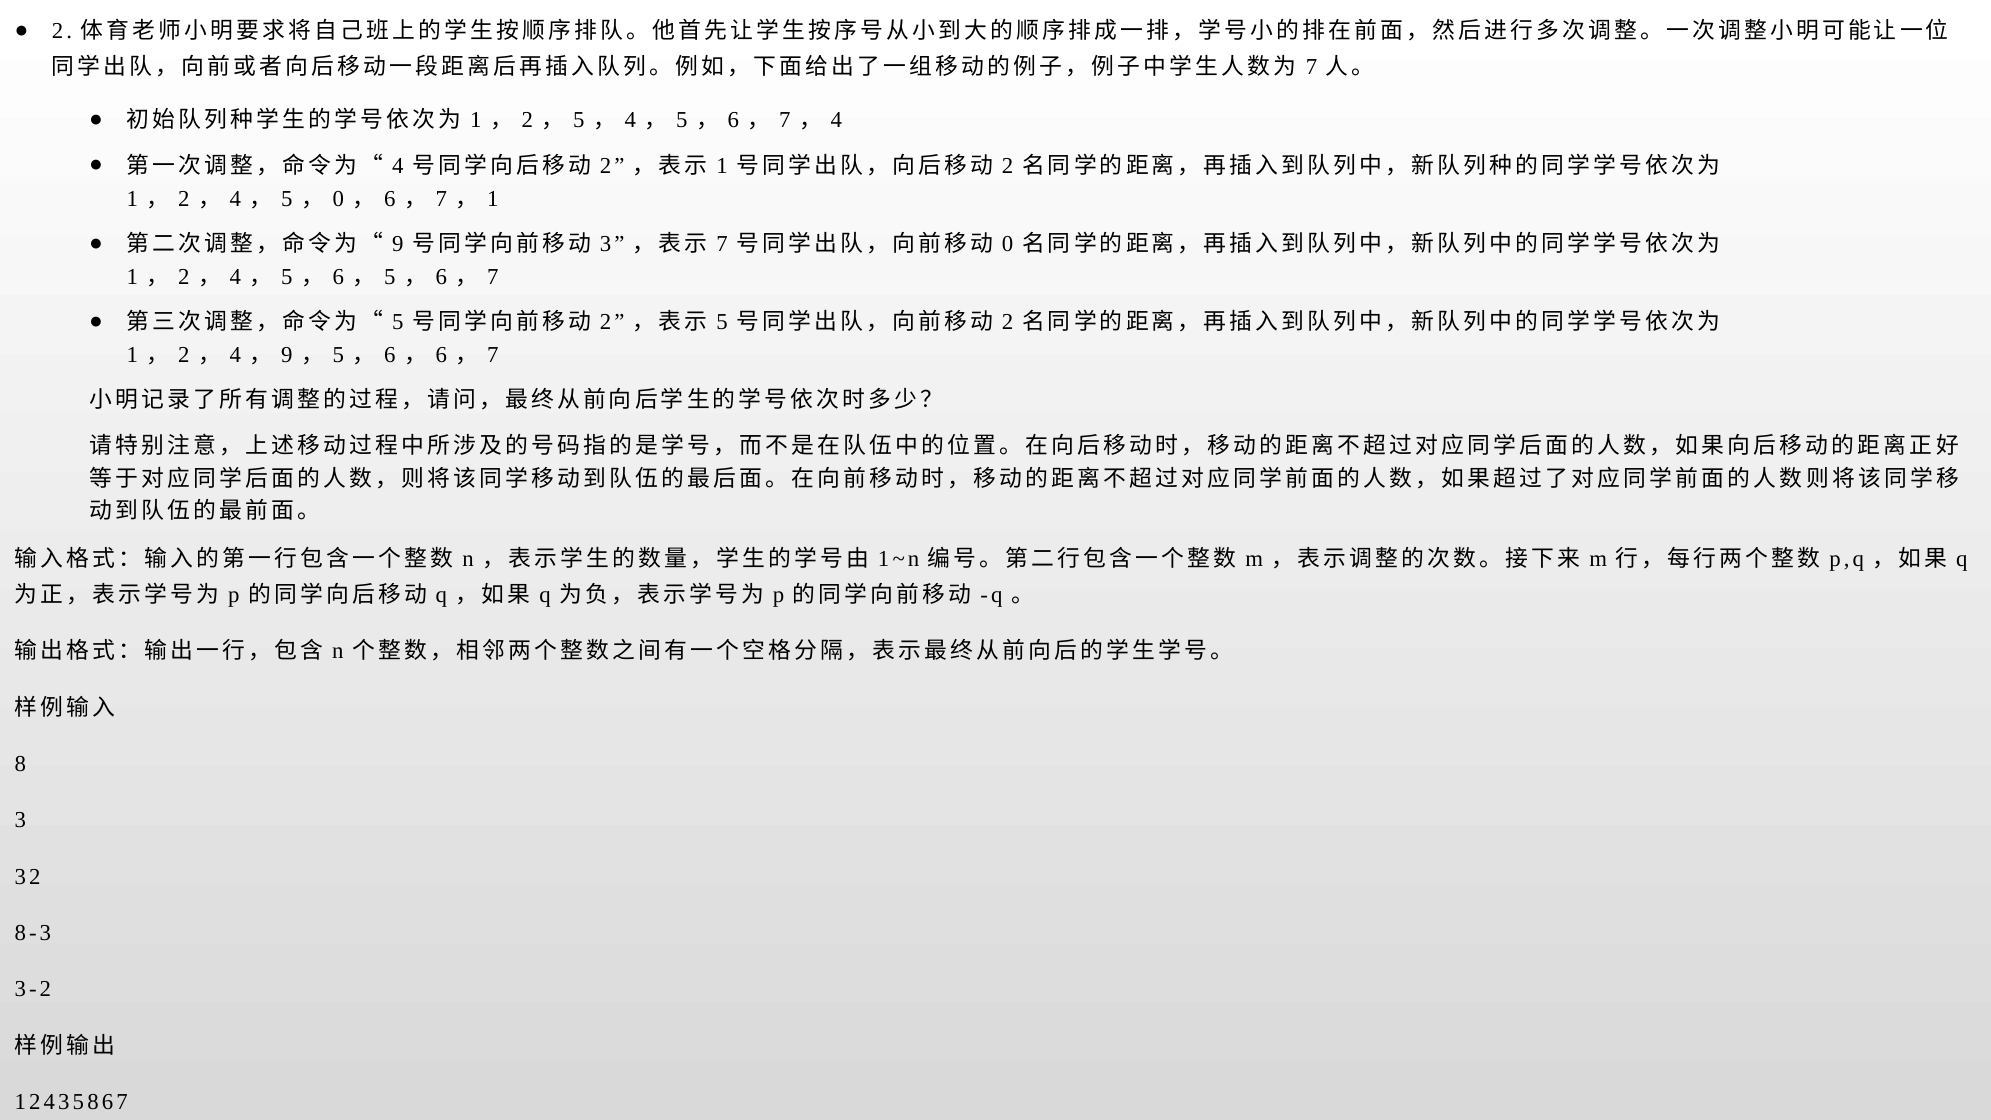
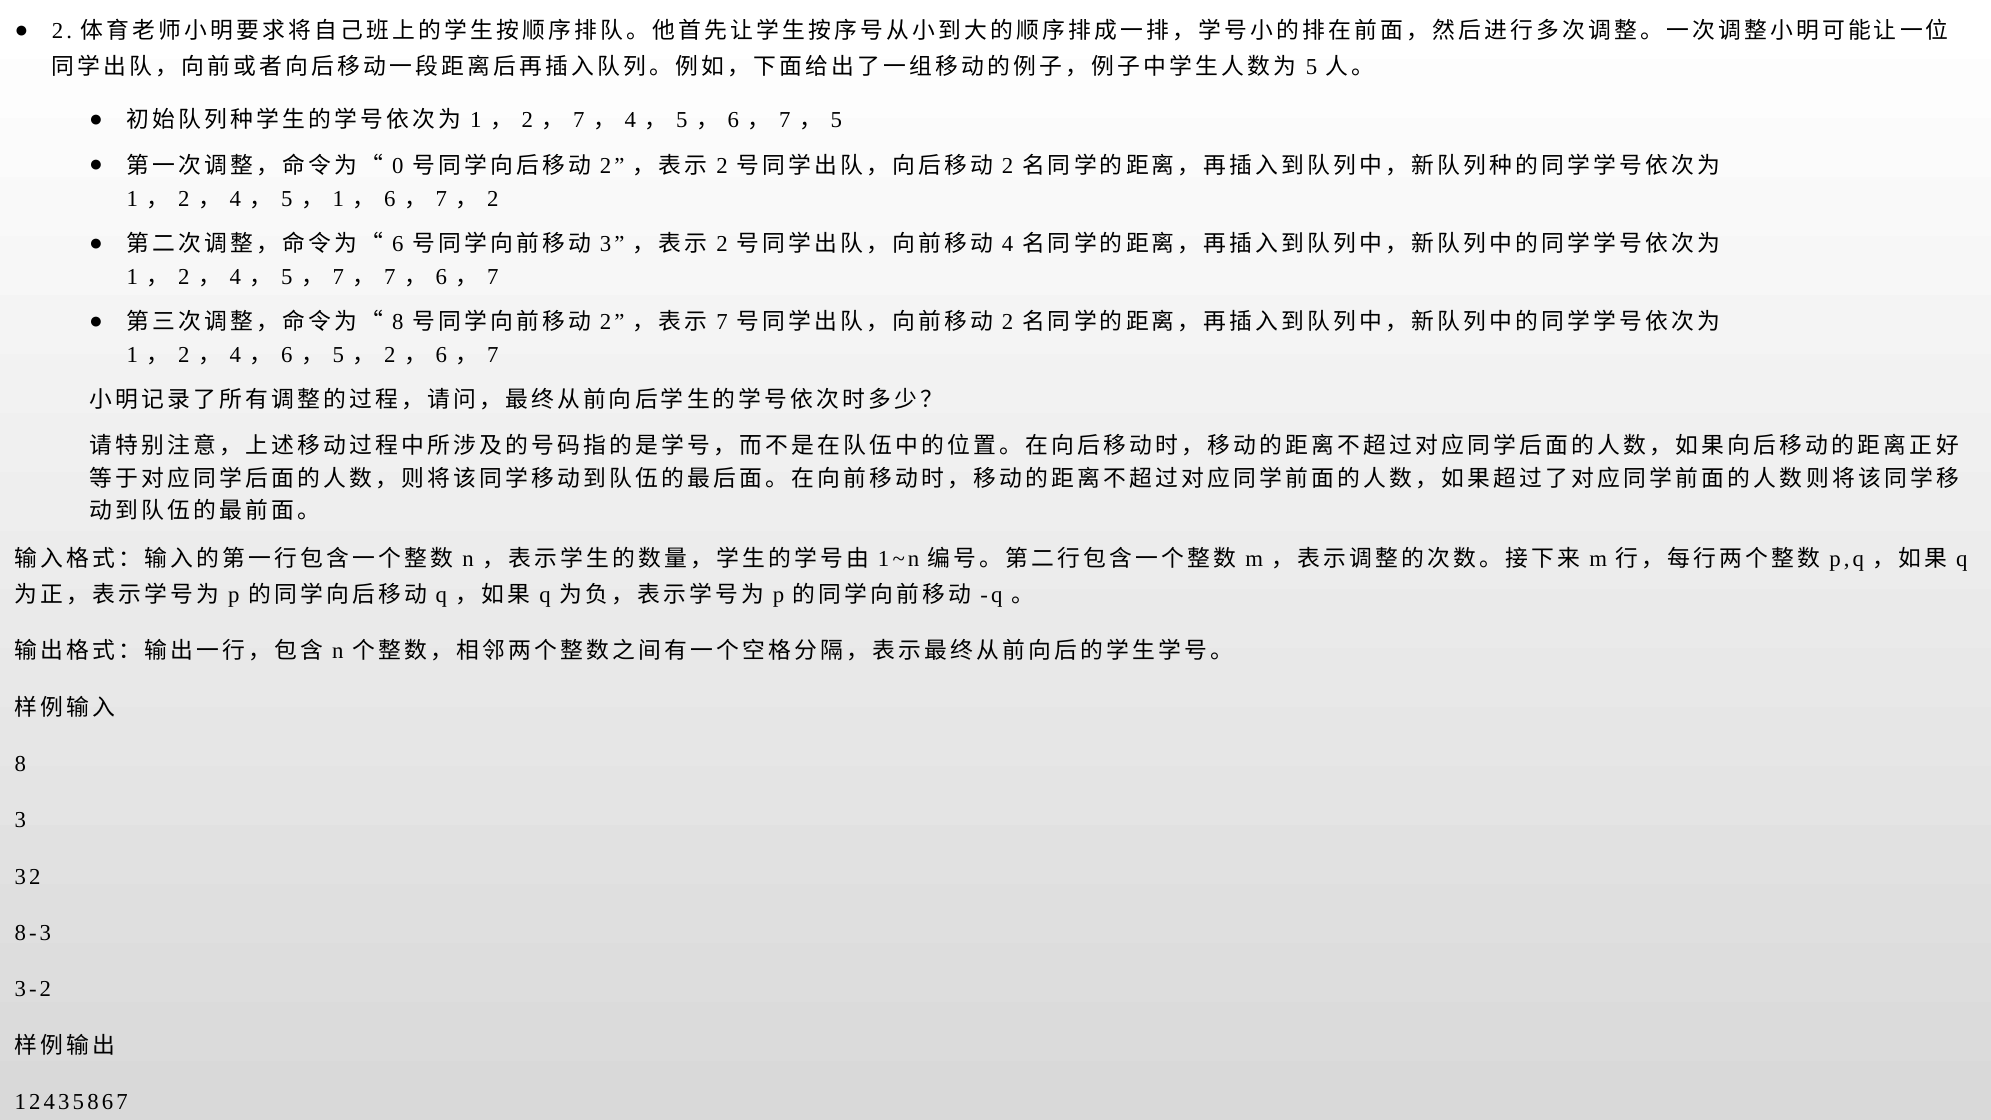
7: 7 -> 5 (1312, 67)
5: 5 -> 7 (579, 120)
4: 4 -> 5 (836, 120)
4: 4 -> 0 (398, 166)
1: 1 -> 2 (722, 166)
0: 0 -> 1 (338, 199)
1: 1 -> 2 (493, 199)
9: 9 -> 6 (398, 244)
7: 7 -> 2 (722, 244)
0: 0 -> 4 (1008, 244)
6: 6 -> 7 (338, 277)
5: 5 -> 7 (390, 277)
5: 5 -> 8 (398, 322)
5: 5 -> 7 (722, 322)
9: 9 -> 6 (287, 355)
6: 6 -> 2 (390, 355)
